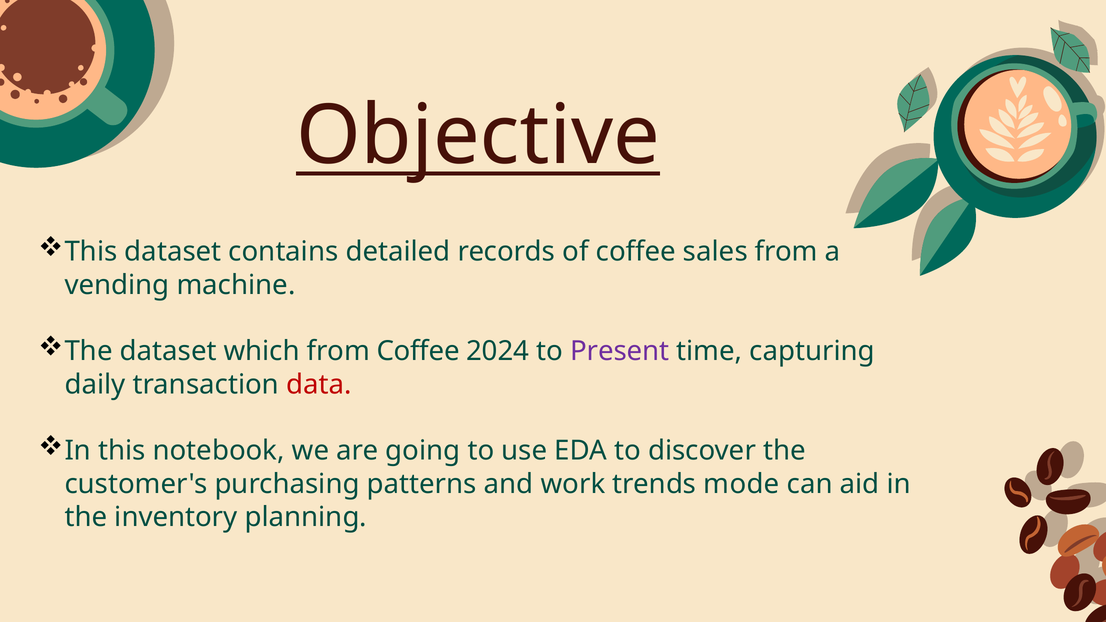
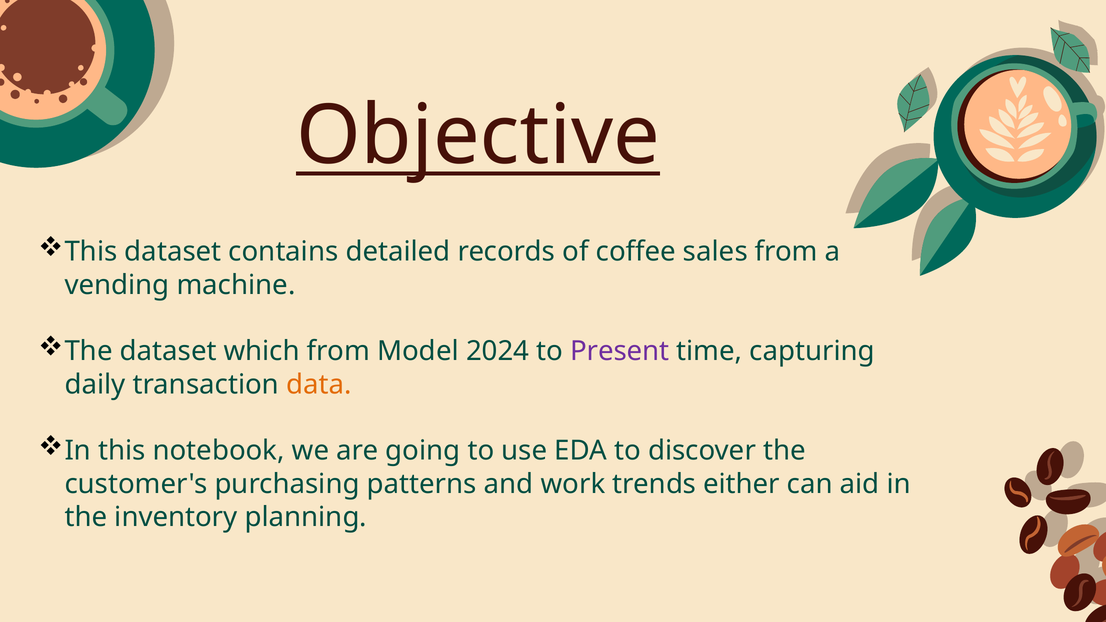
from Coffee: Coffee -> Model (418, 351)
data colour: red -> orange (319, 385)
mode: mode -> either (742, 484)
